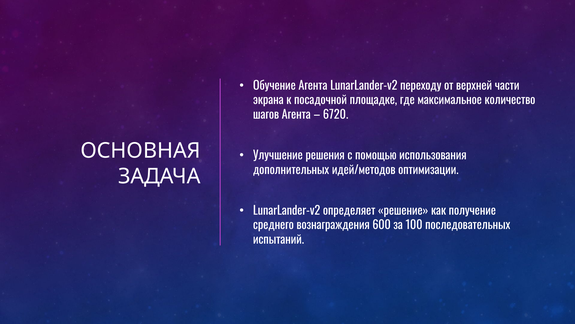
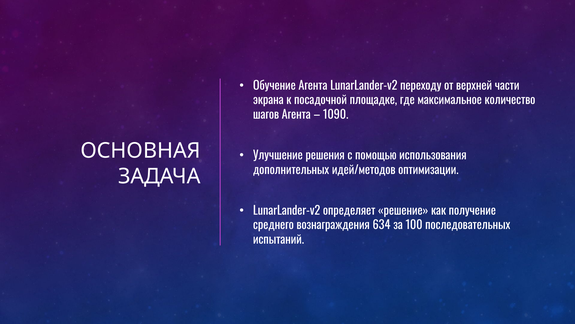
6720: 6720 -> 1090 (336, 115)
600: 600 -> 634 (381, 225)
